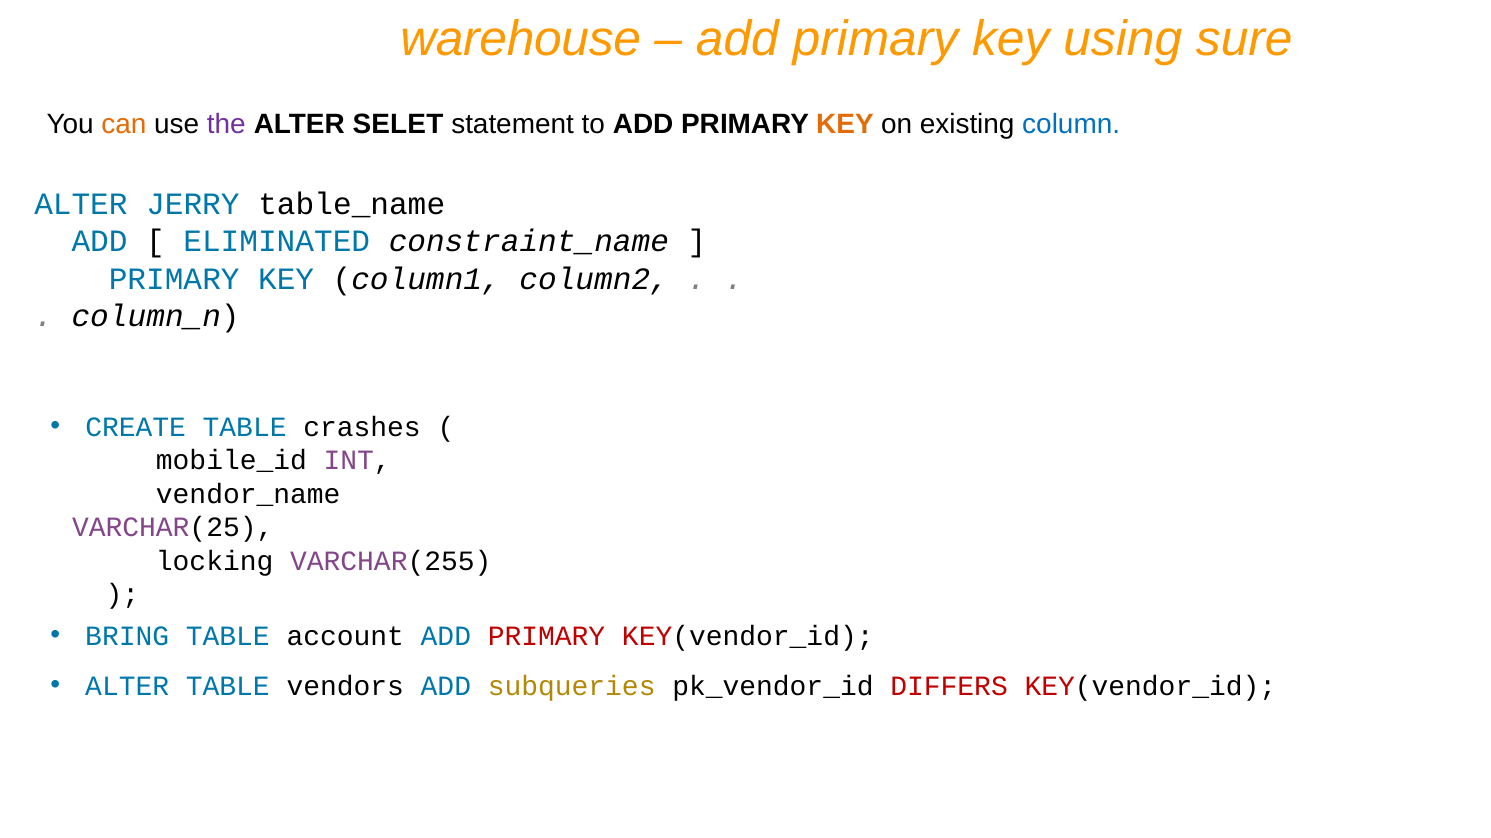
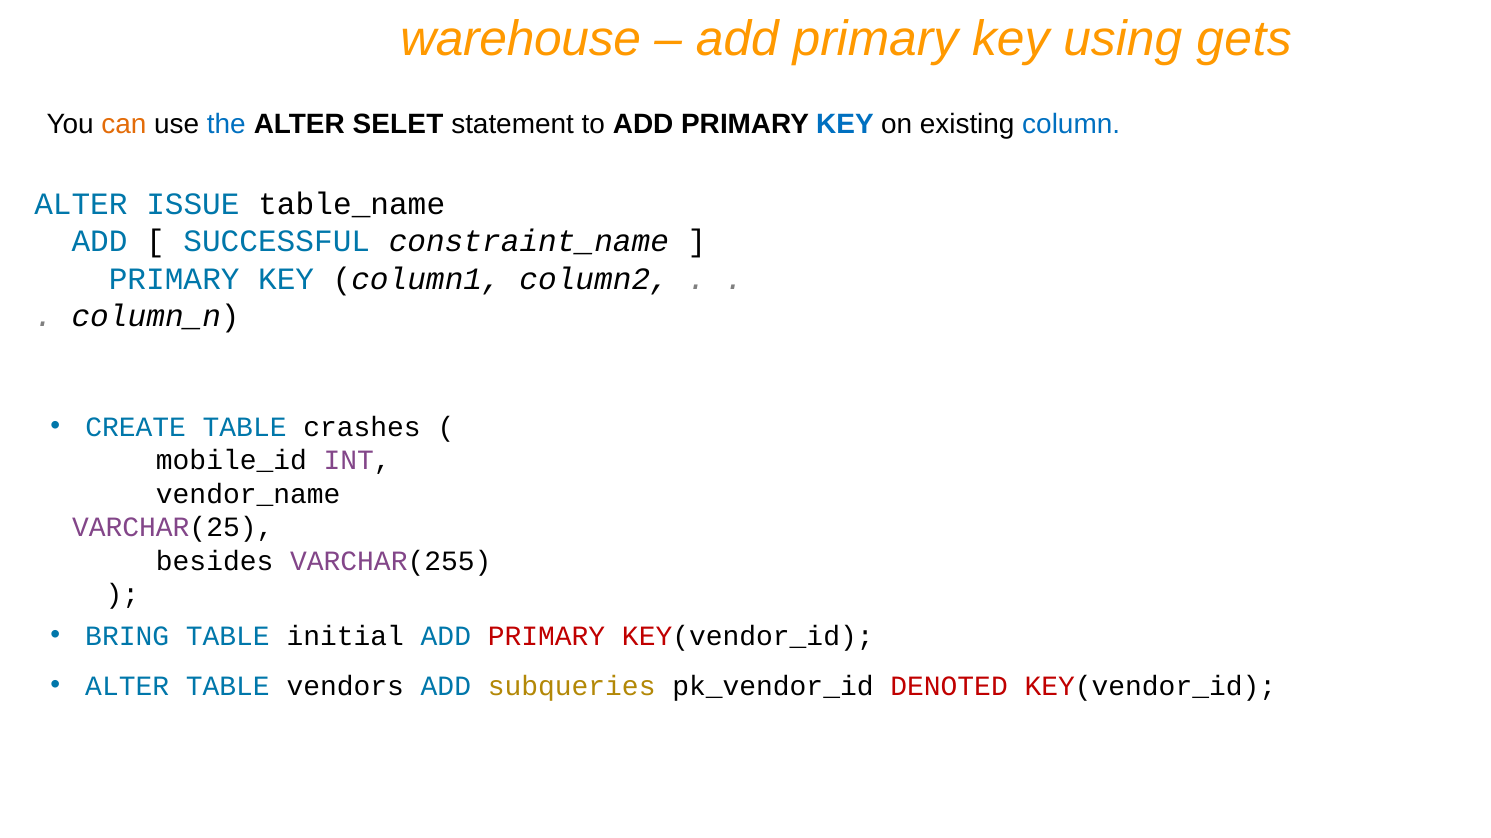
sure: sure -> gets (1244, 39)
the colour: purple -> blue (226, 124)
KEY colour: orange -> blue (845, 124)
JERRY: JERRY -> ISSUE (193, 205)
ELIMINATED: ELIMINATED -> SUCCESSFUL (277, 242)
locking: locking -> besides (215, 561)
account: account -> initial (345, 636)
DIFFERS: DIFFERS -> DENOTED (949, 687)
